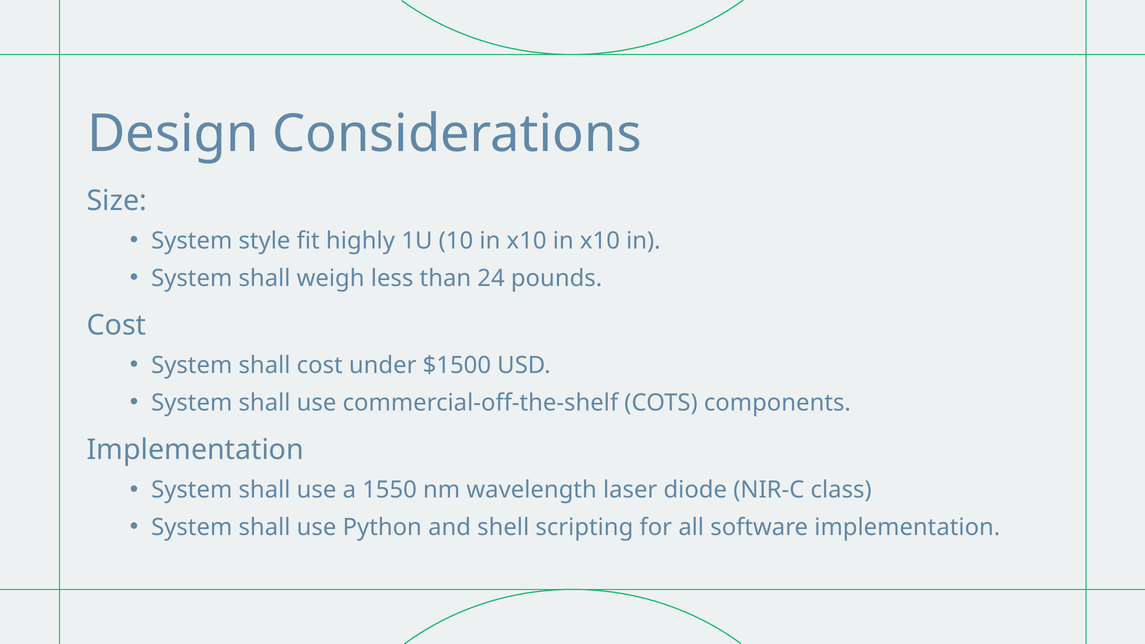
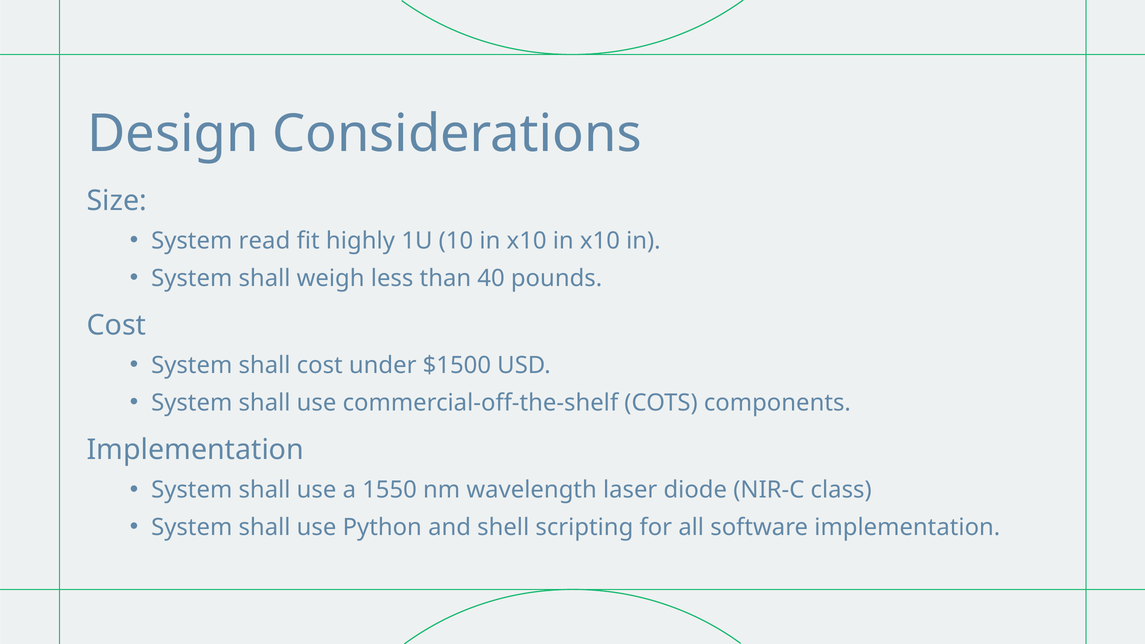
style: style -> read (264, 241)
24: 24 -> 40 (491, 278)
